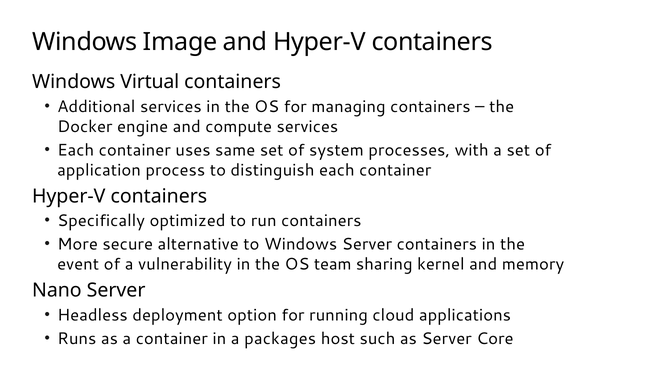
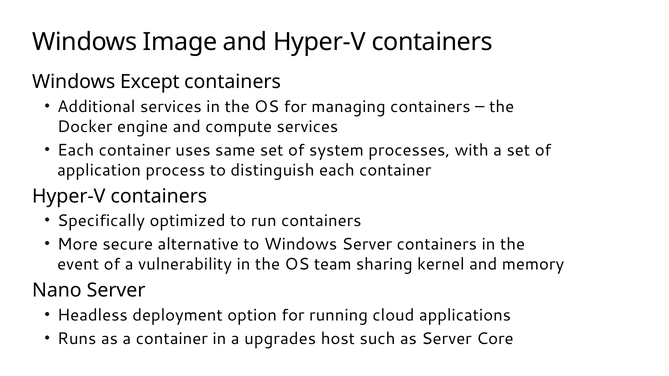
Virtual: Virtual -> Except (150, 82)
packages: packages -> upgrades (280, 339)
